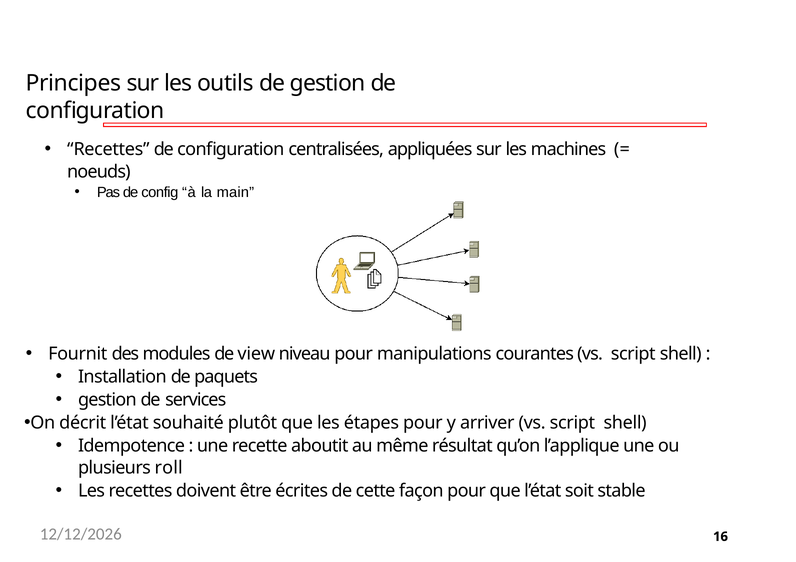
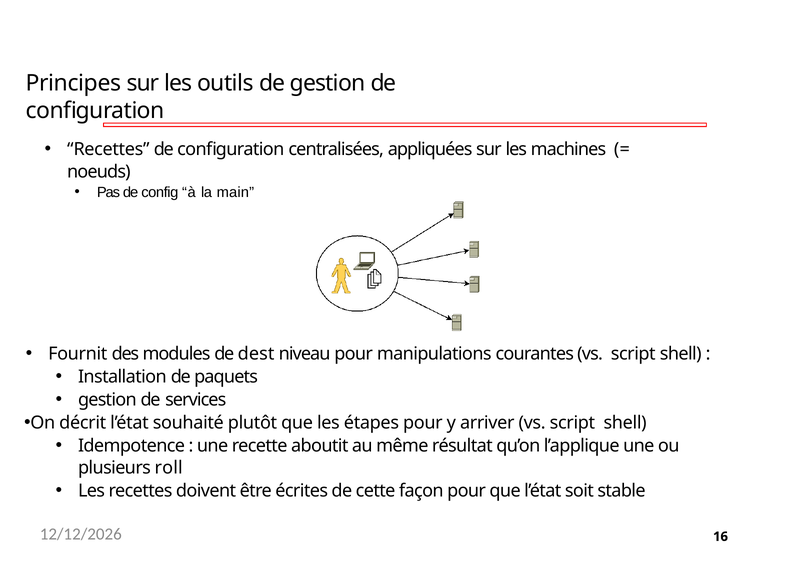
view: view -> dest (256, 354)
